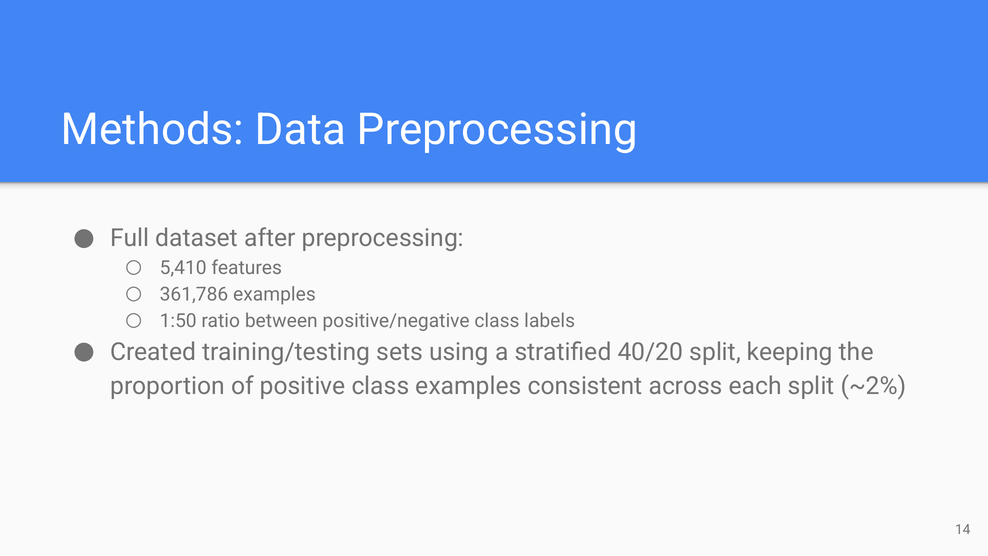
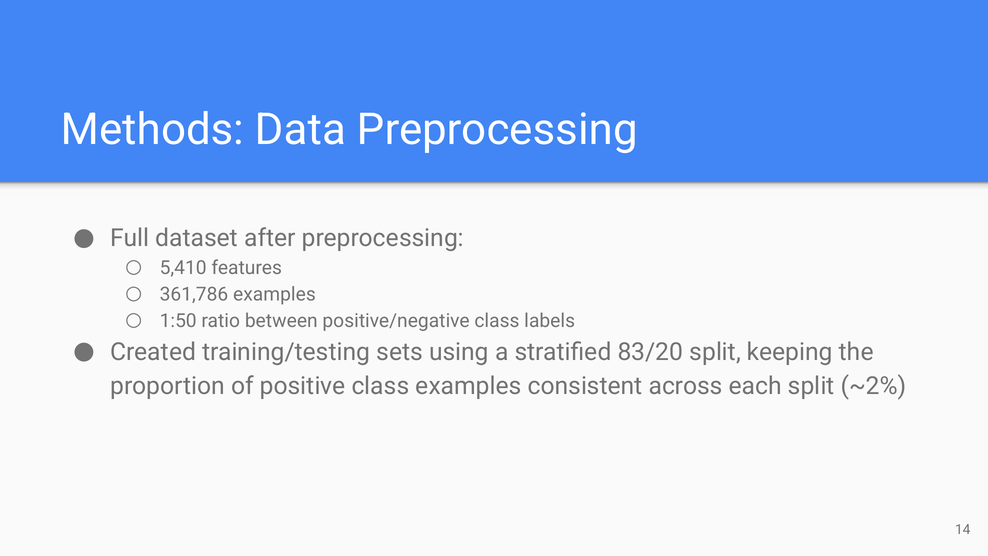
40/20: 40/20 -> 83/20 (650, 352)
